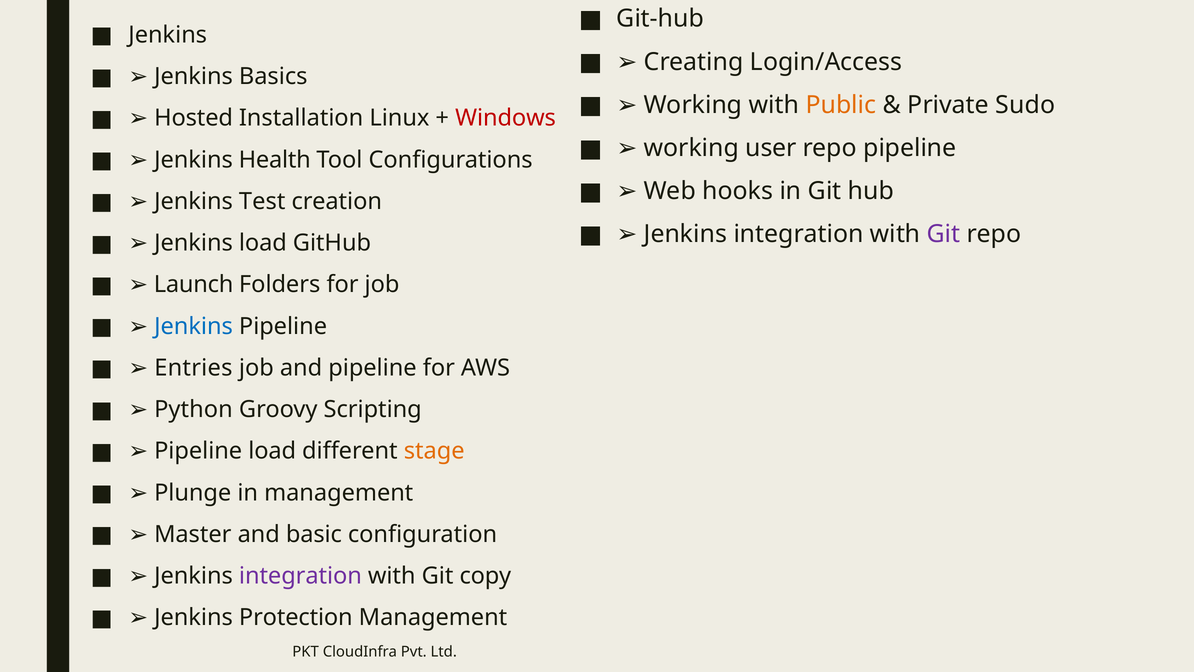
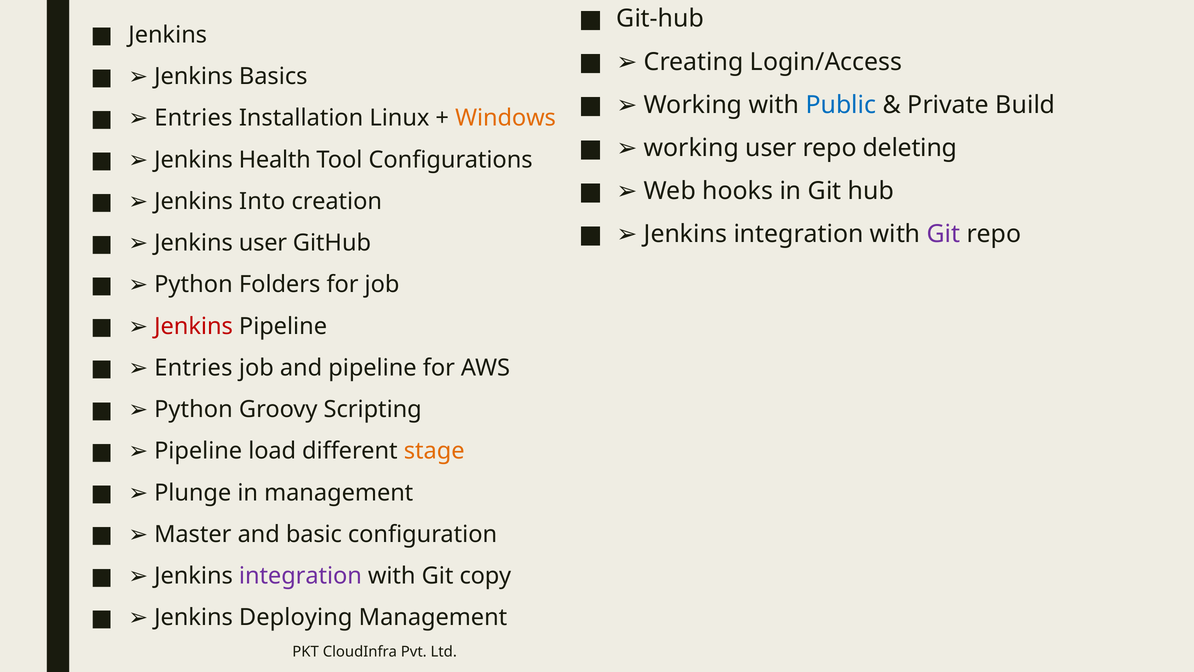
Public colour: orange -> blue (841, 105)
Sudo: Sudo -> Build (1025, 105)
Hosted: Hosted -> Entries (193, 118)
Windows colour: red -> orange (506, 118)
repo pipeline: pipeline -> deleting (910, 148)
Test: Test -> Into (262, 201)
Jenkins load: load -> user (263, 243)
Launch: Launch -> Python (193, 285)
Jenkins colour: blue -> red (194, 326)
Protection: Protection -> Deploying (296, 617)
